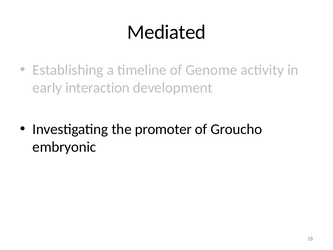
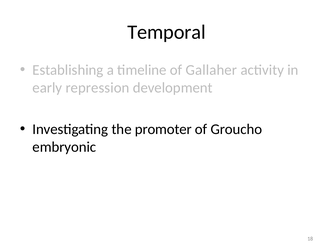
Mediated: Mediated -> Temporal (166, 32)
Genome: Genome -> Gallaher (211, 70)
interaction: interaction -> repression (97, 88)
